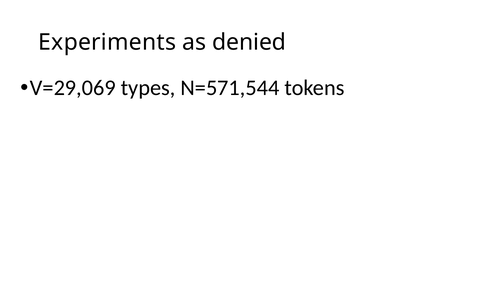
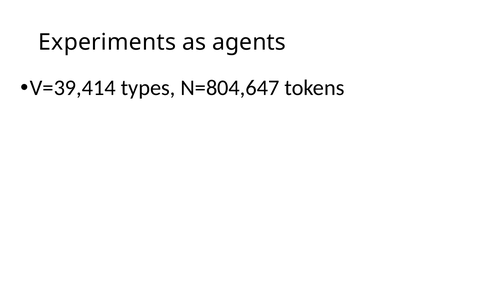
denied: denied -> agents (249, 42)
V=29,069: V=29,069 -> V=39,414 (73, 88)
N=571,544: N=571,544 -> N=804,647 (230, 88)
